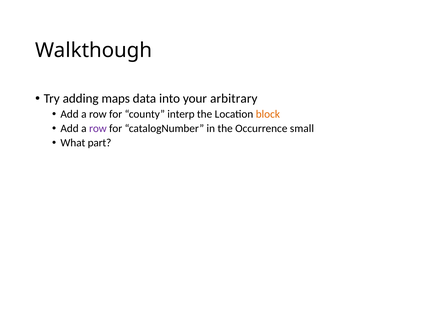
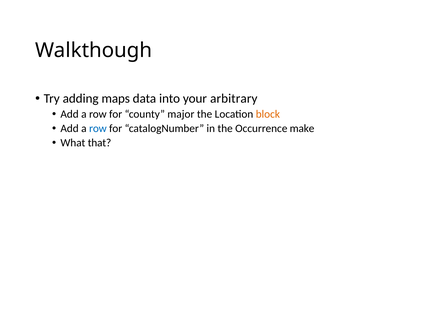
interp: interp -> major (181, 114)
row colour: purple -> blue (98, 129)
small: small -> make (302, 129)
part: part -> that (99, 143)
